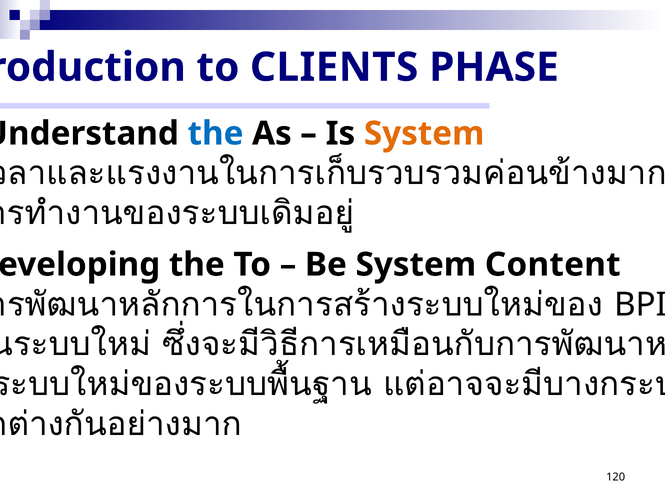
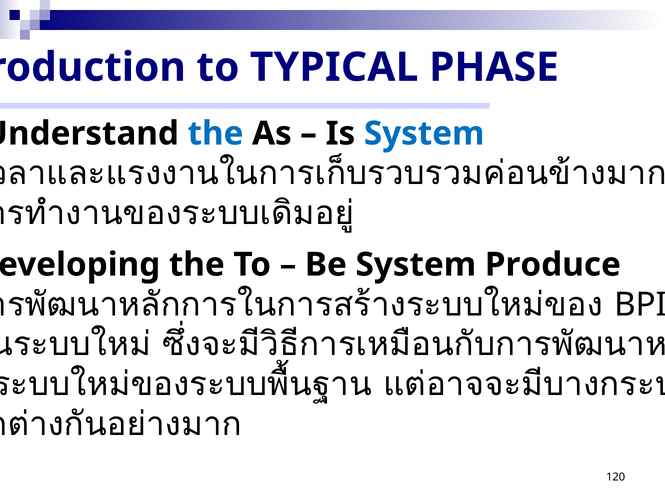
CLIENTS: CLIENTS -> TYPICAL (334, 67)
System colour: orange -> blue (424, 133)
Content: Content -> Produce (553, 265)
